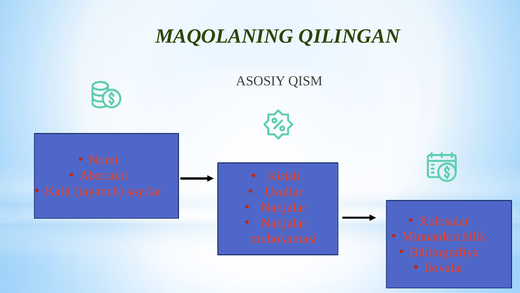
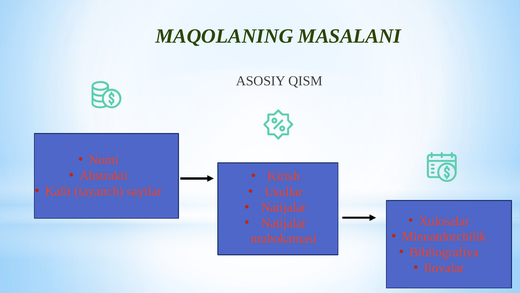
QILINGAN: QILINGAN -> MASALANI (349, 36)
